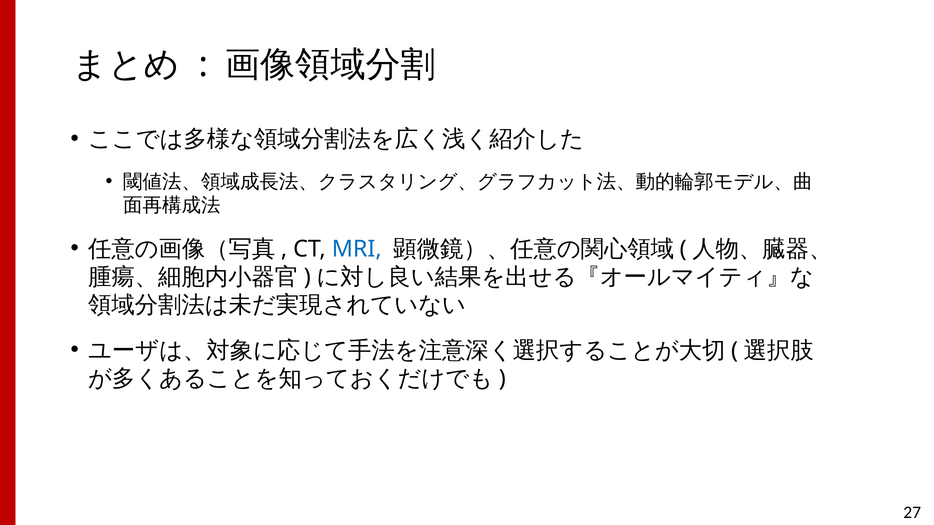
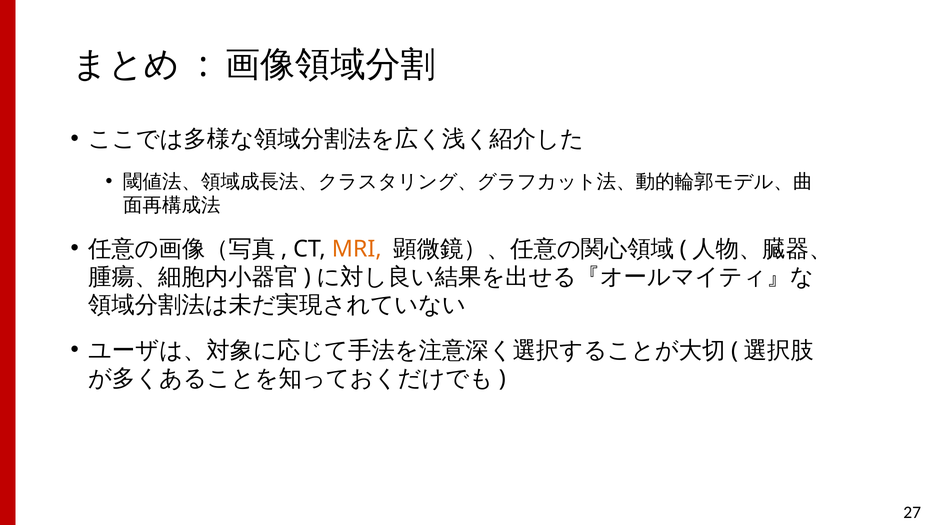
MRI colour: blue -> orange (357, 249)
